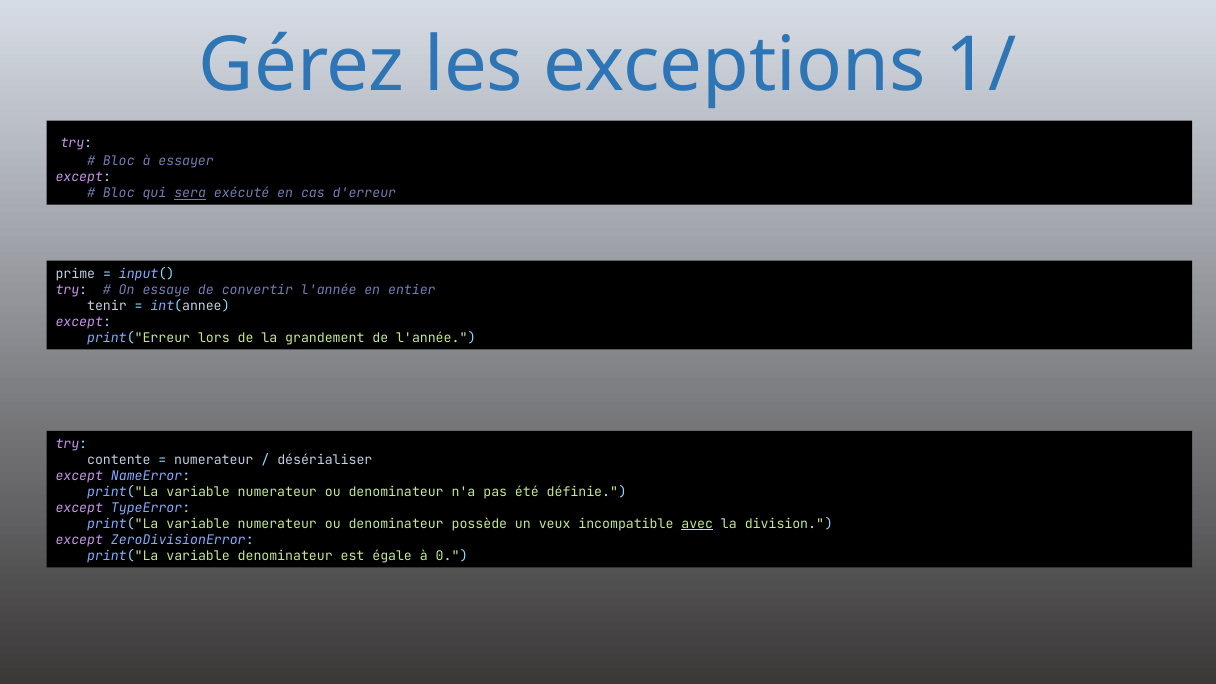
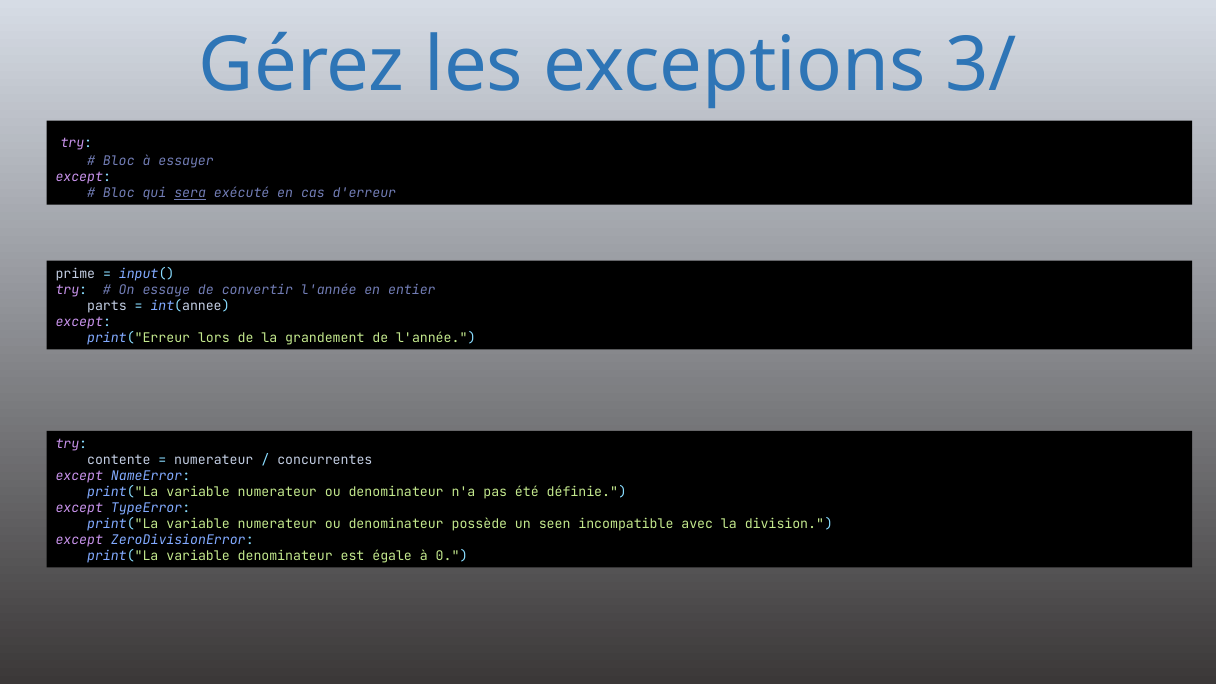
1/: 1/ -> 3/ (981, 66)
tenir: tenir -> parts (107, 306)
désérialiser: désérialiser -> concurrentes (325, 460)
veux: veux -> seen (555, 524)
avec underline: present -> none (697, 524)
